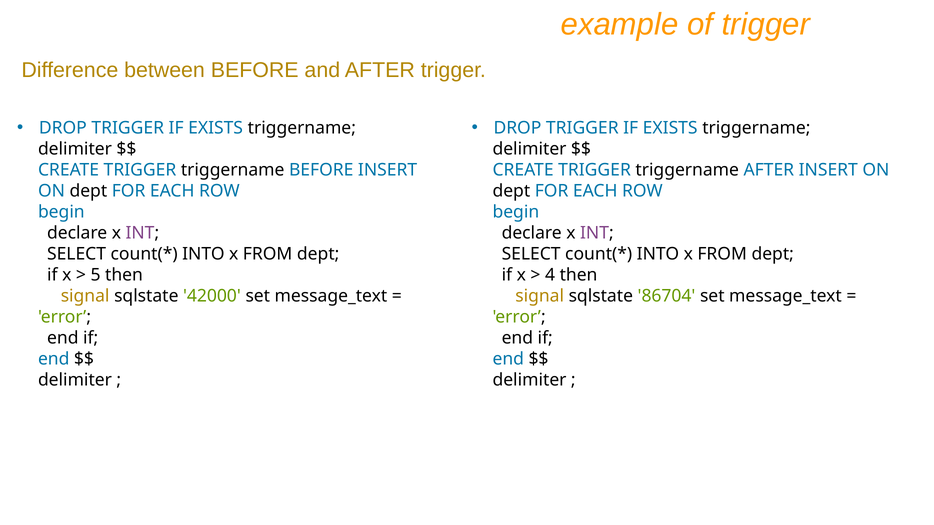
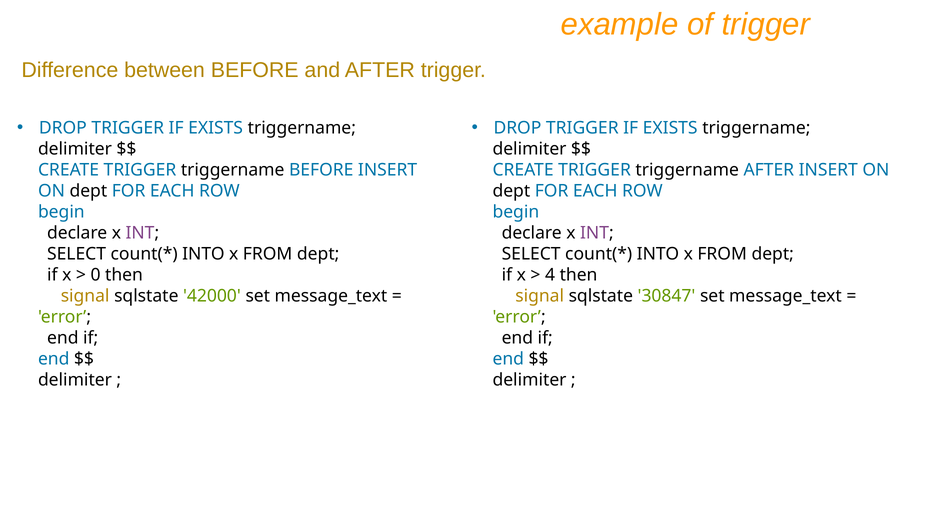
5: 5 -> 0 (96, 275)
86704: 86704 -> 30847 (666, 296)
